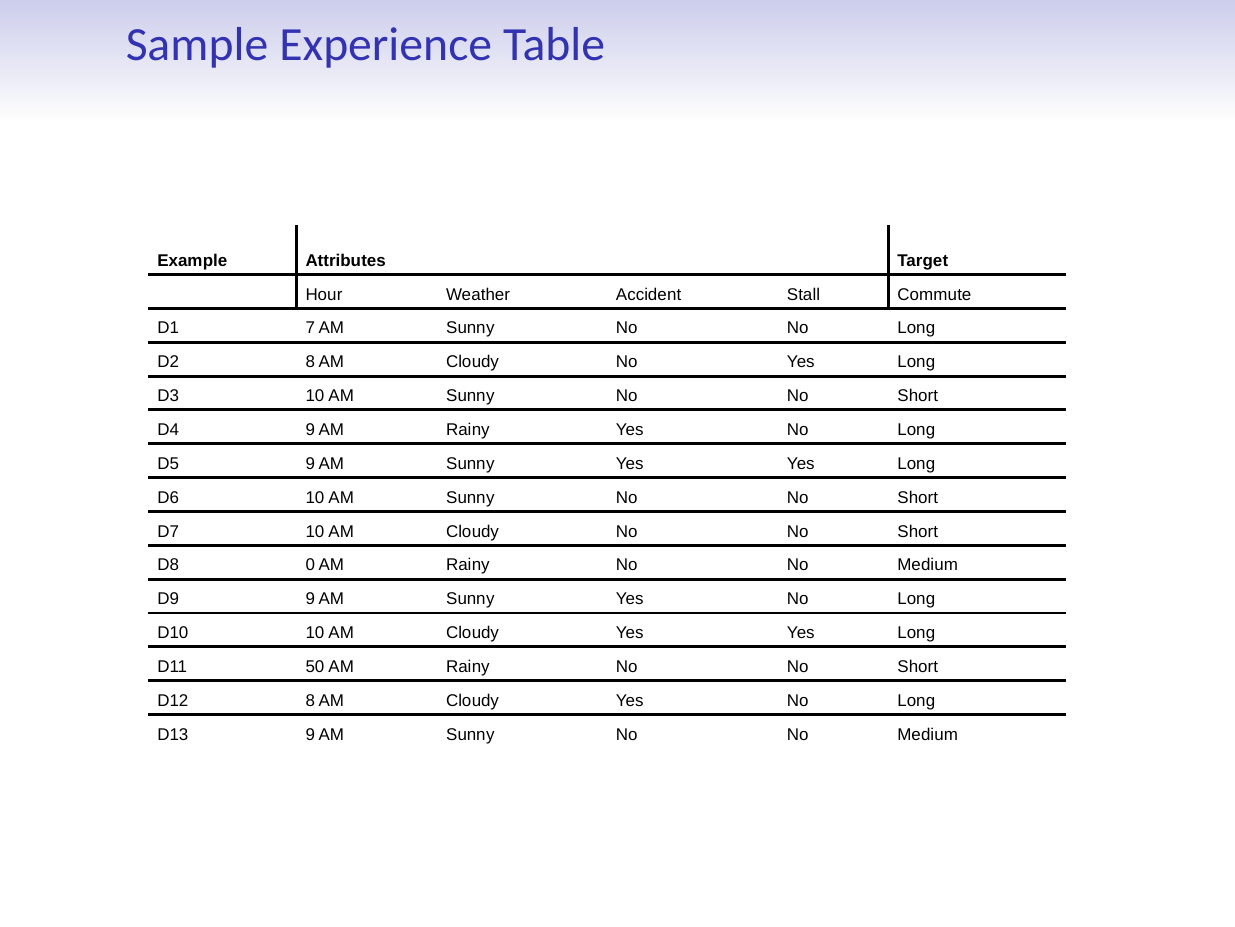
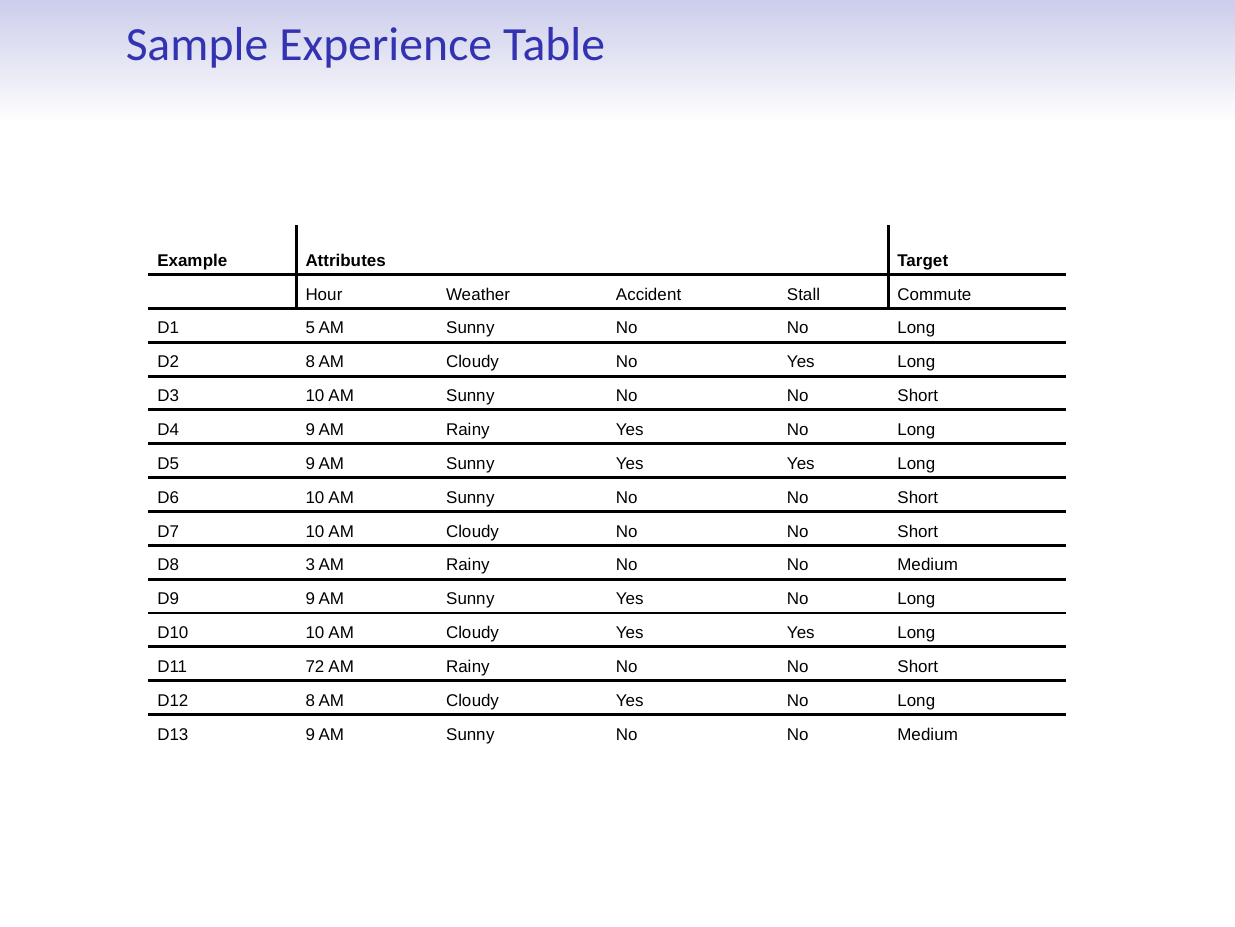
7: 7 -> 5 (310, 328)
0: 0 -> 3 (310, 565)
50: 50 -> 72 (315, 667)
